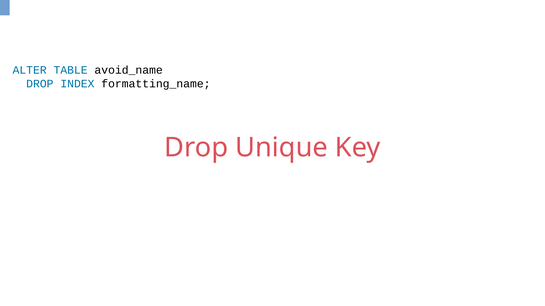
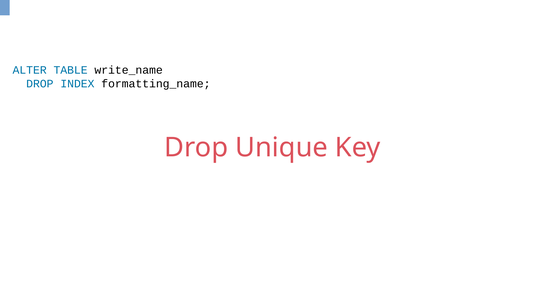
avoid_name: avoid_name -> write_name (129, 70)
